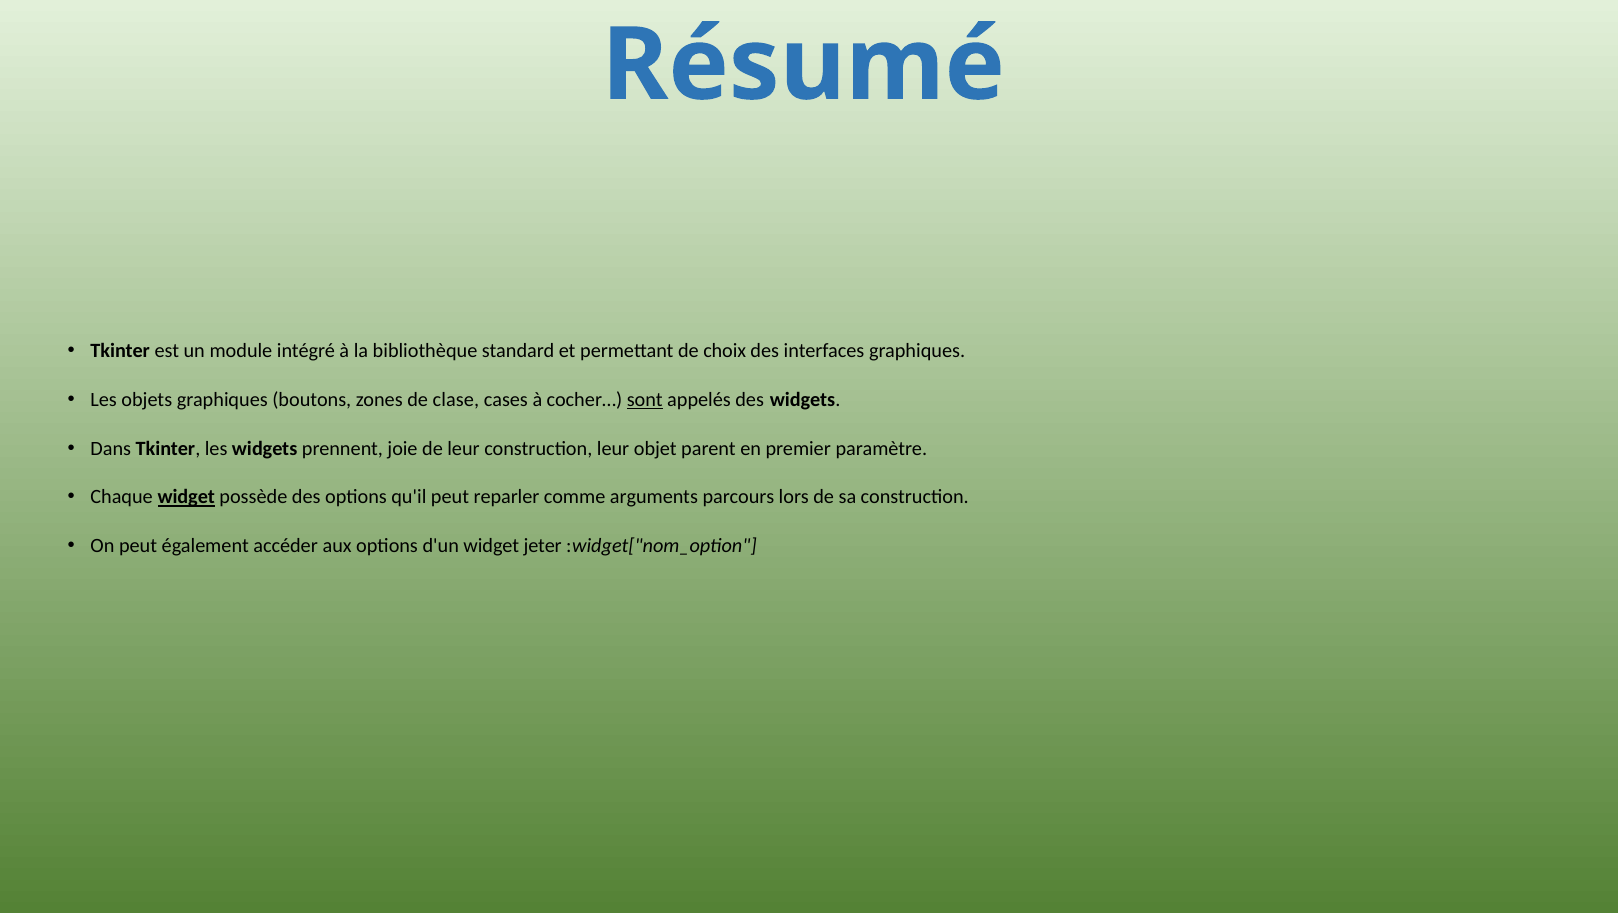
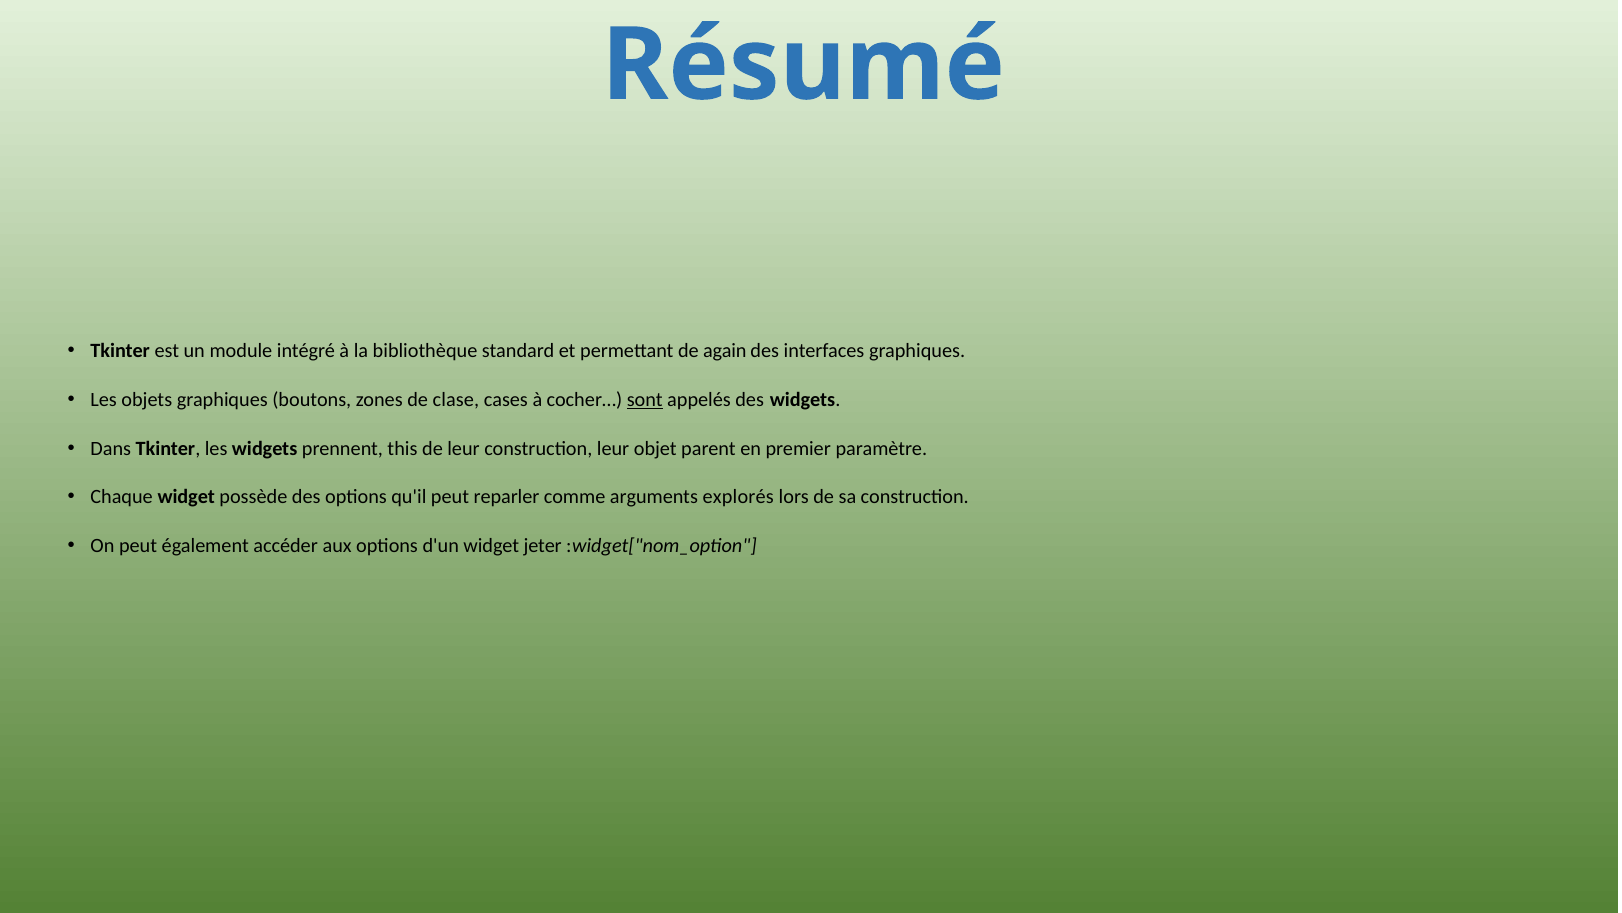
choix: choix -> again (725, 351)
joie: joie -> this (402, 448)
widget underline: present -> none (186, 497)
parcours: parcours -> explorés (738, 497)
